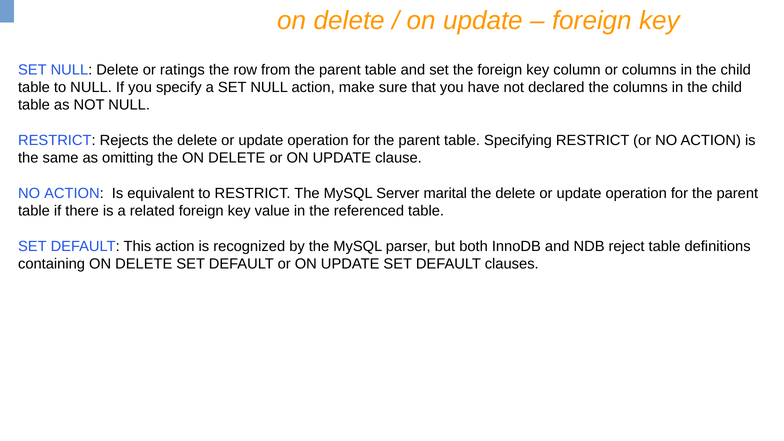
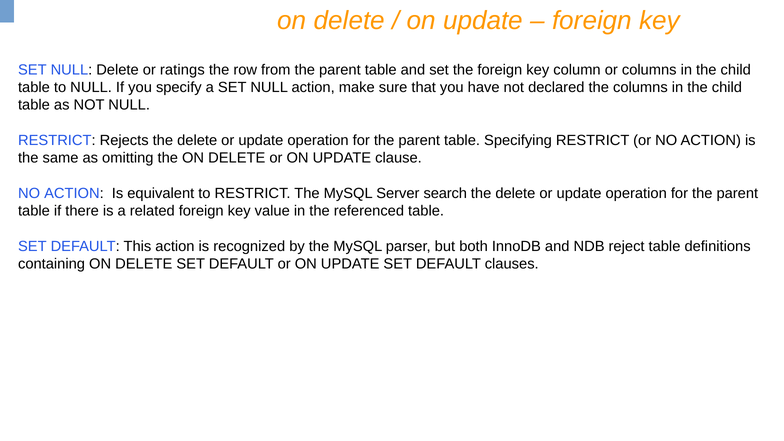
marital: marital -> search (445, 193)
